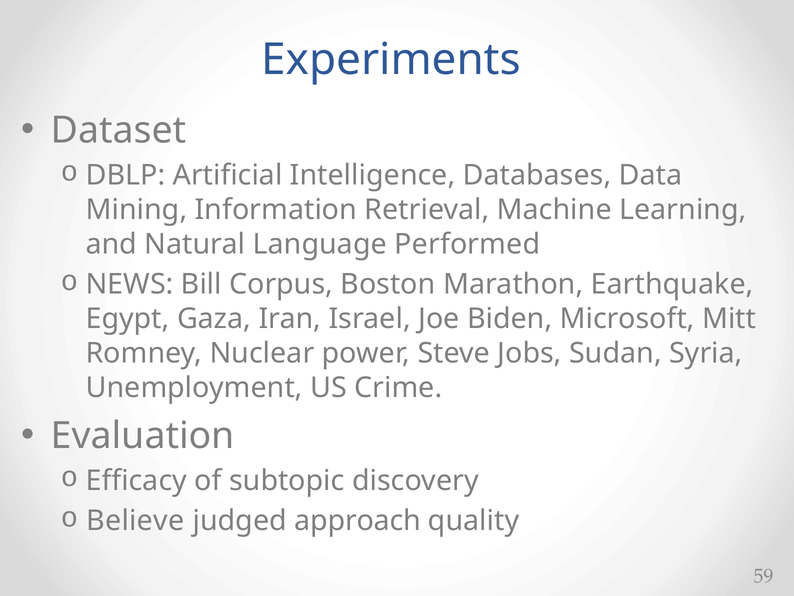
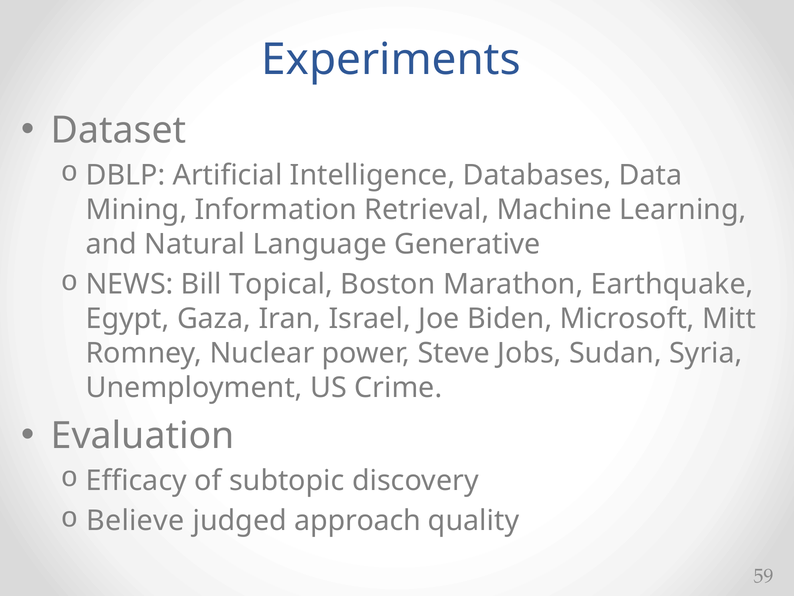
Performed: Performed -> Generative (467, 244)
Corpus: Corpus -> Topical (281, 284)
